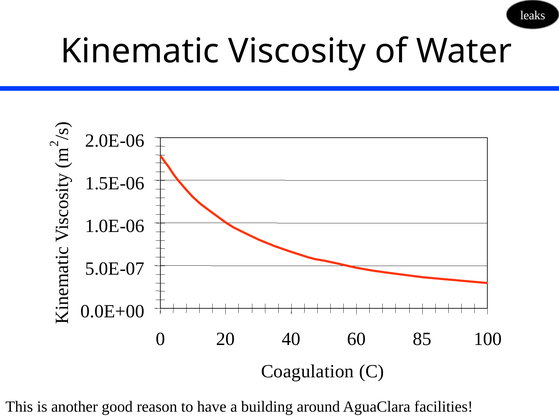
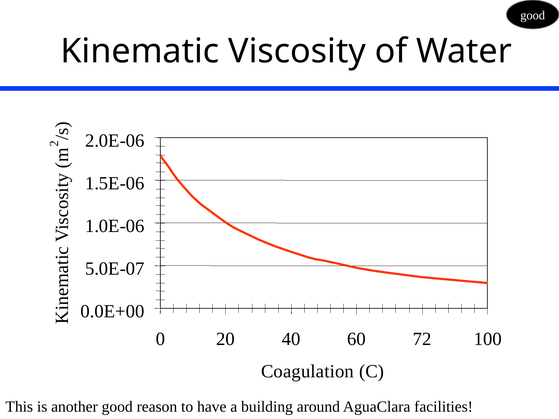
leaks: leaks -> good (533, 15)
85: 85 -> 72 (422, 339)
